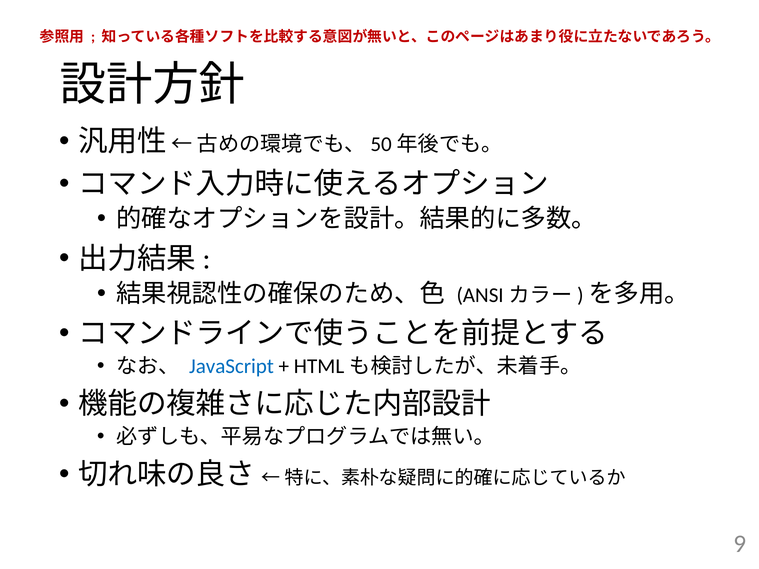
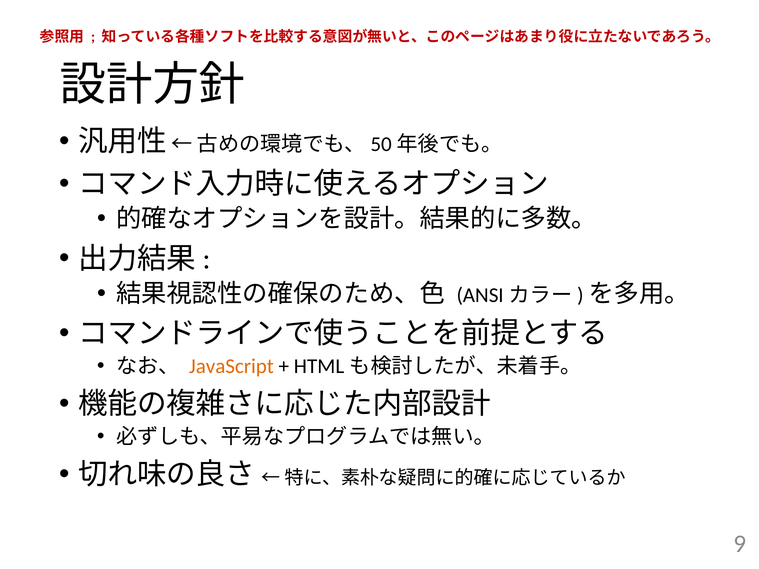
JavaScript colour: blue -> orange (231, 367)
